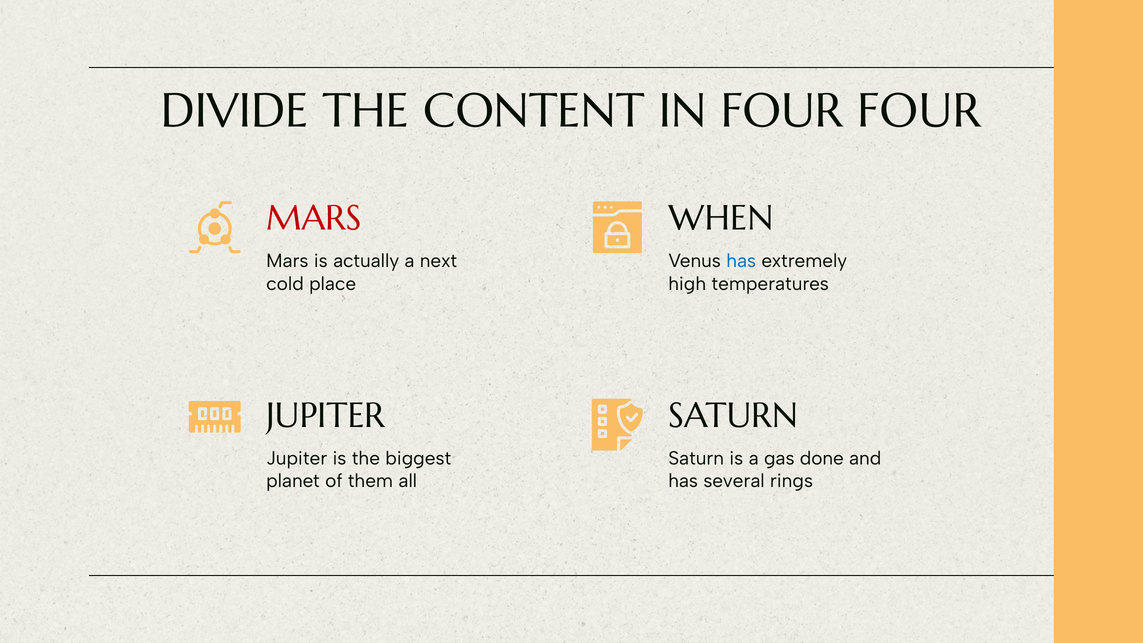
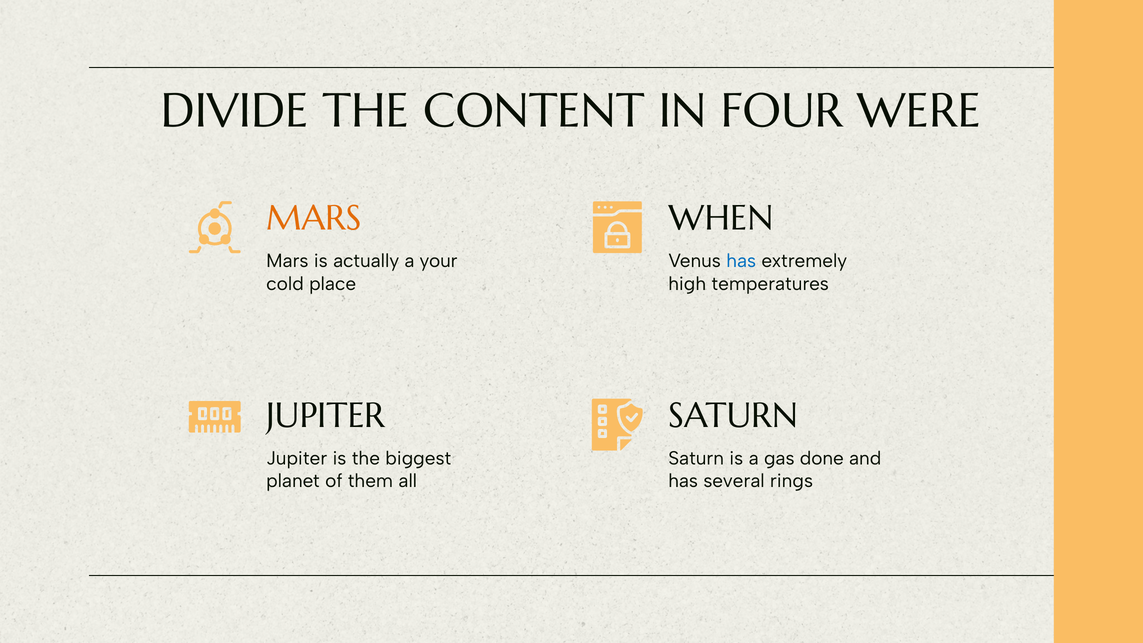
FOUR FOUR: FOUR -> WERE (919, 111)
MARS colour: red -> orange (314, 218)
next: next -> your (439, 261)
